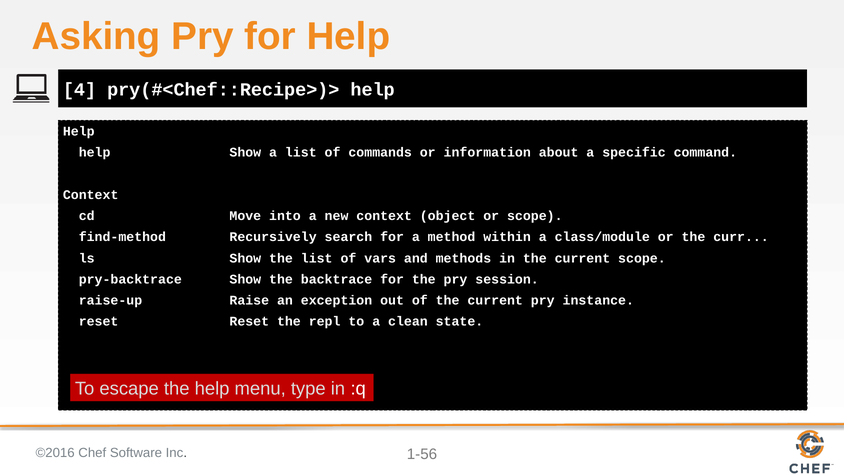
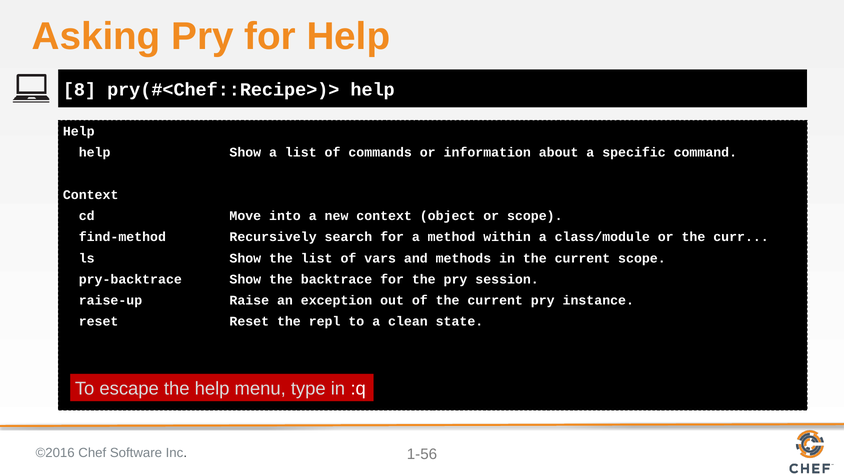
4: 4 -> 8 (80, 90)
